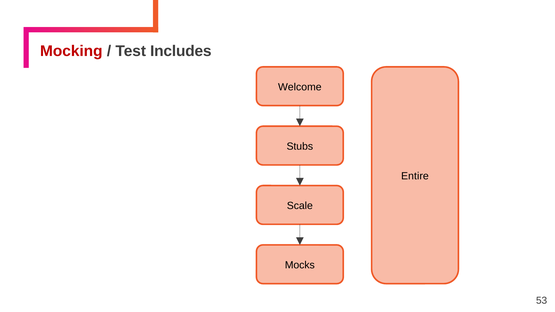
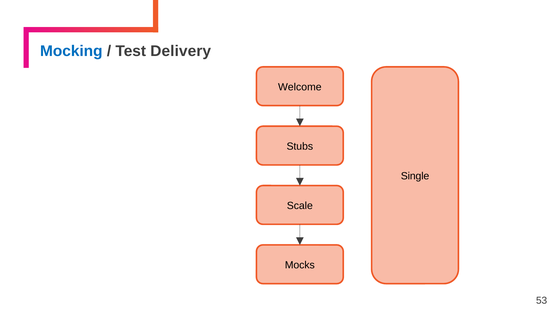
Mocking colour: red -> blue (71, 51)
Includes: Includes -> Delivery (181, 51)
Entire: Entire -> Single (415, 176)
